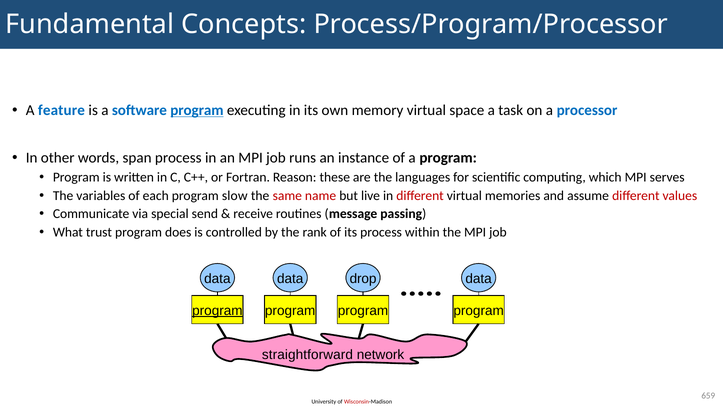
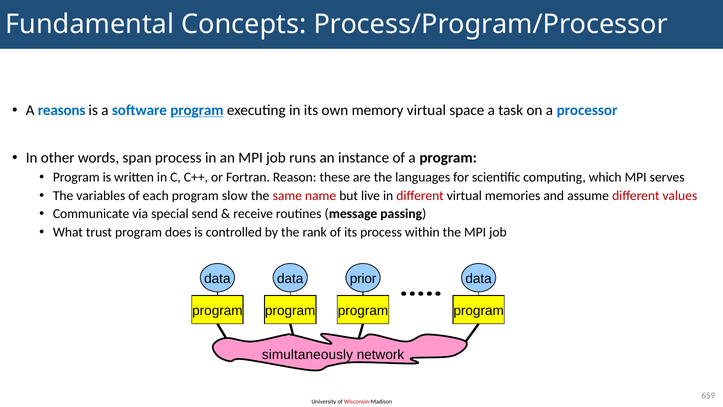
feature: feature -> reasons (62, 110)
drop: drop -> prior (363, 278)
program underline: present -> none (217, 310)
straightforward: straightforward -> simultaneously (307, 354)
